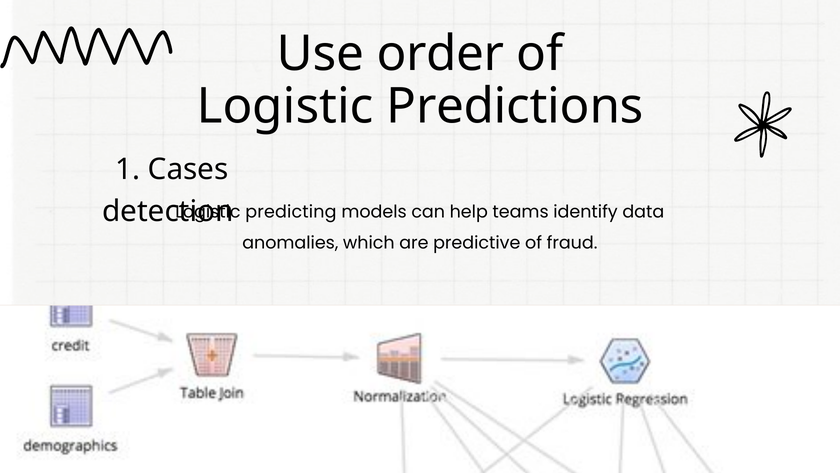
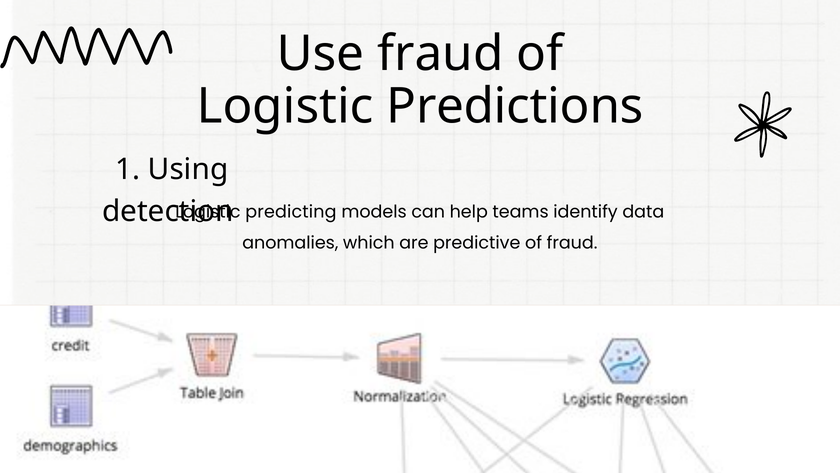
Use order: order -> fraud (440, 54)
Cases: Cases -> Using (188, 169)
